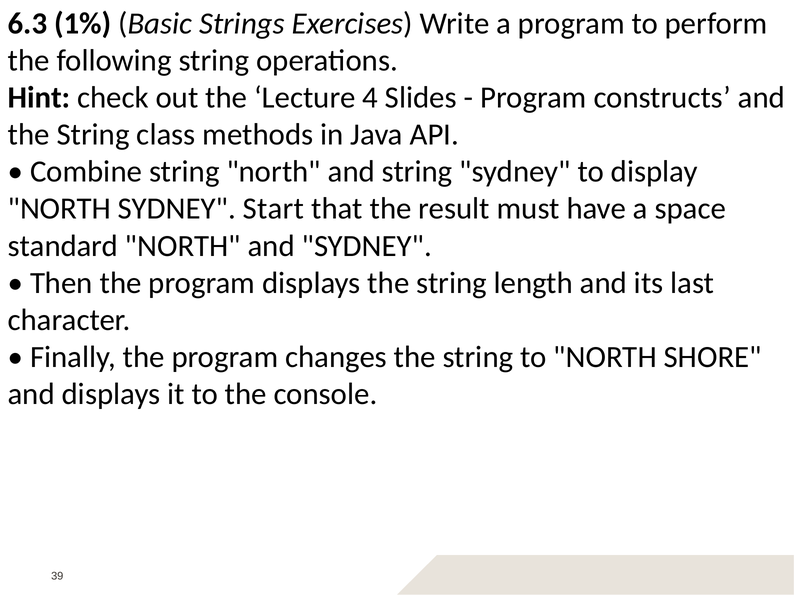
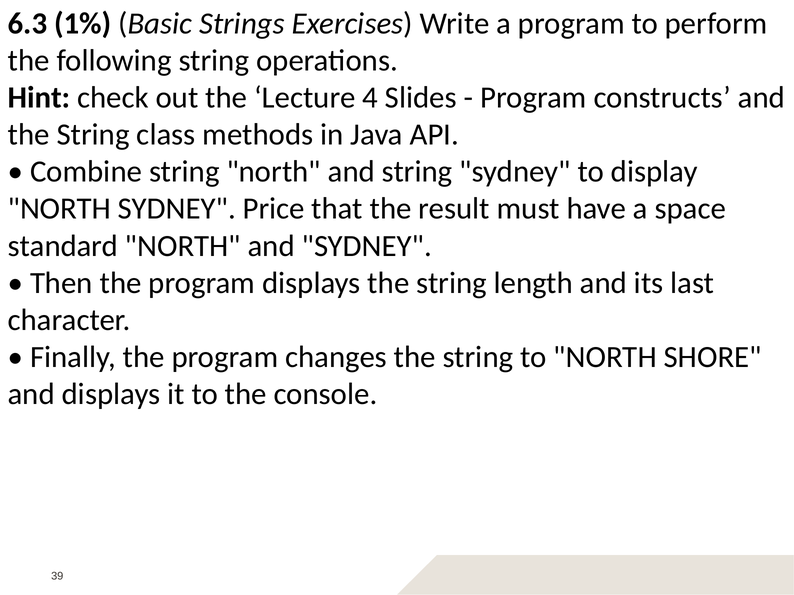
Start: Start -> Price (274, 209)
